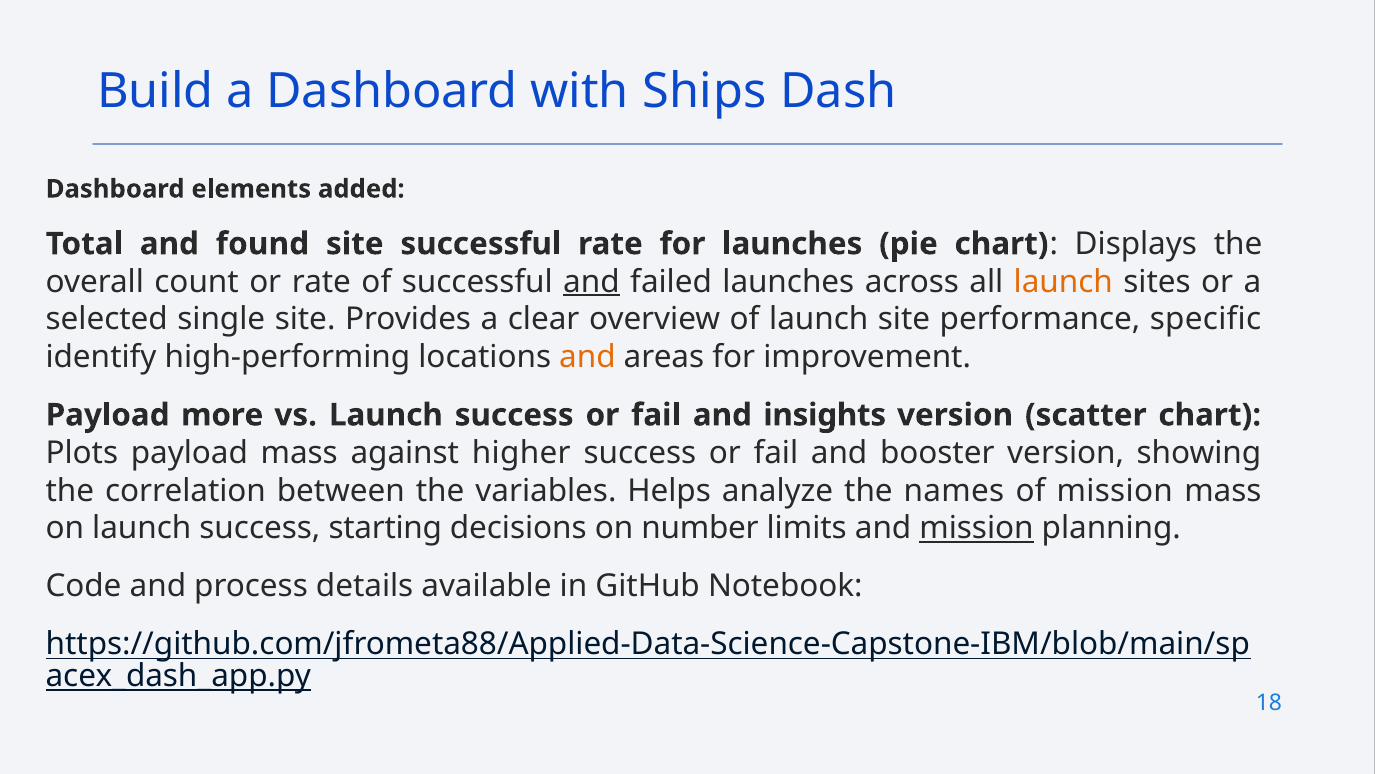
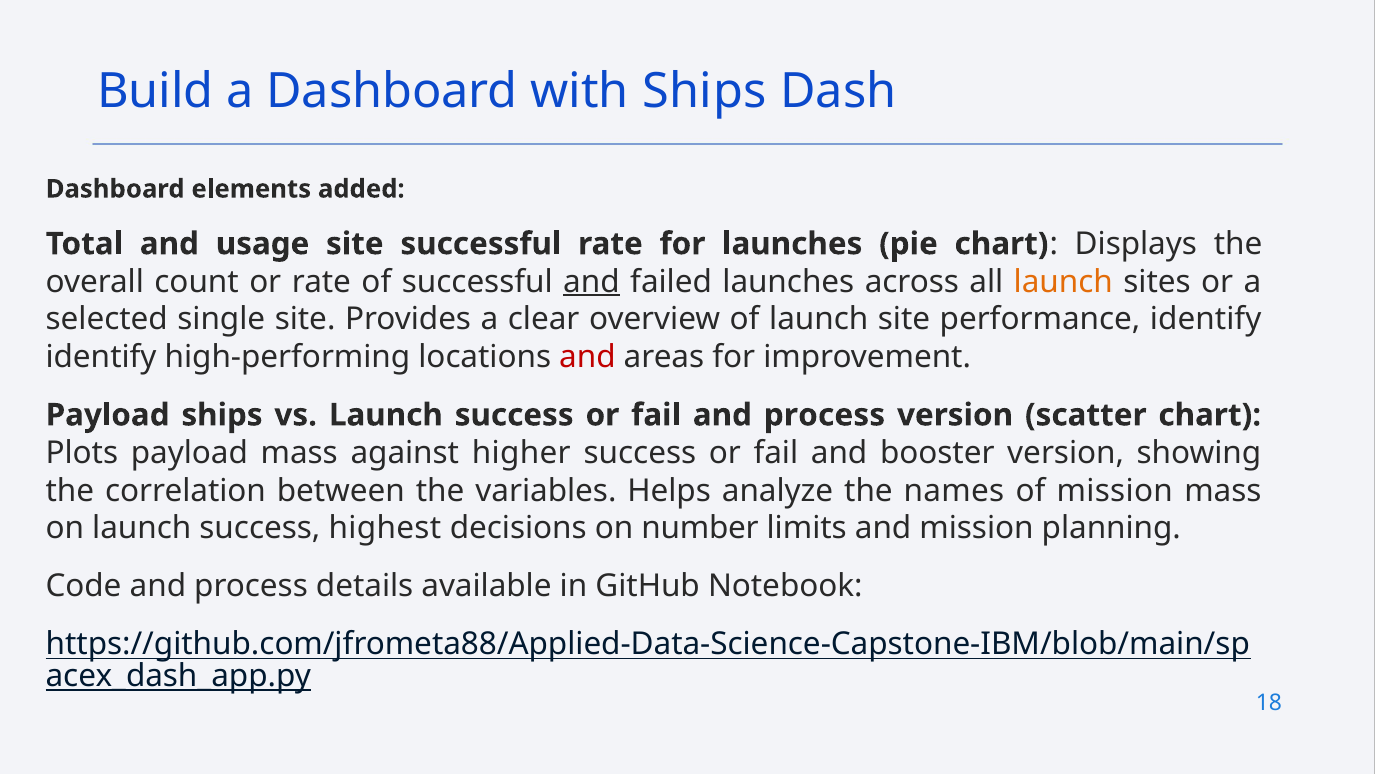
found: found -> usage (263, 244)
performance specific: specific -> identify (1206, 319)
and colour: orange -> red (587, 357)
Payload more: more -> ships (222, 415)
fail and insights: insights -> process (824, 415)
starting: starting -> highest (385, 528)
mission underline: present -> none (977, 528)
